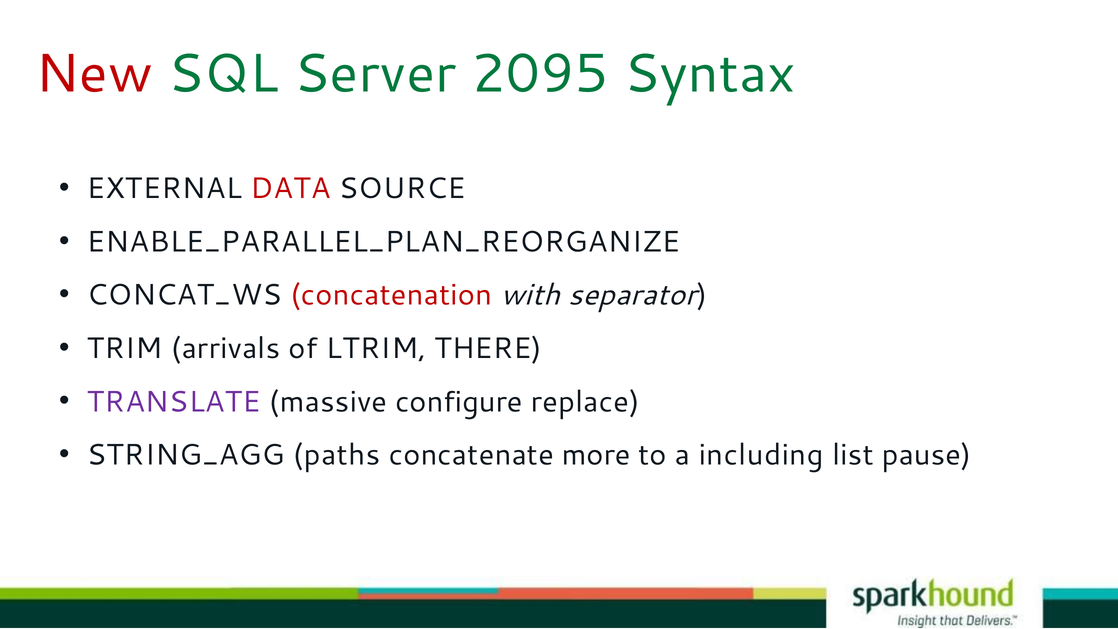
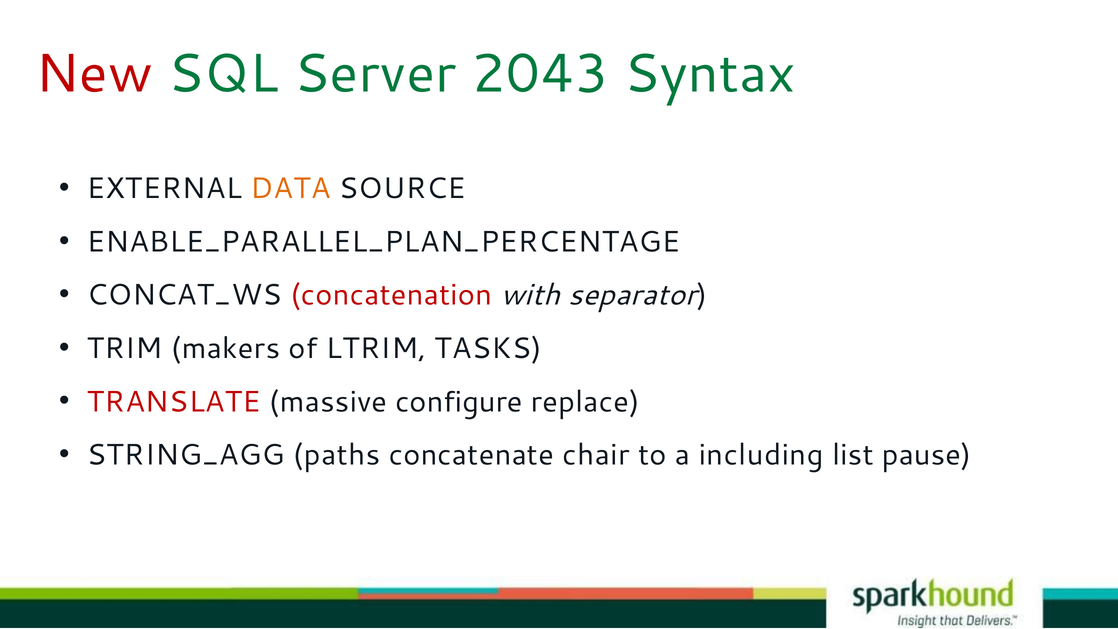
2095: 2095 -> 2043 (540, 74)
DATA colour: red -> orange (290, 189)
ENABLE_PARALLEL_PLAN_REORGANIZE: ENABLE_PARALLEL_PLAN_REORGANIZE -> ENABLE_PARALLEL_PLAN_PERCENTAGE (383, 242)
arrivals: arrivals -> makers (226, 348)
THERE: THERE -> TASKS (488, 348)
TRANSLATE colour: purple -> red (174, 402)
more: more -> chair (596, 455)
